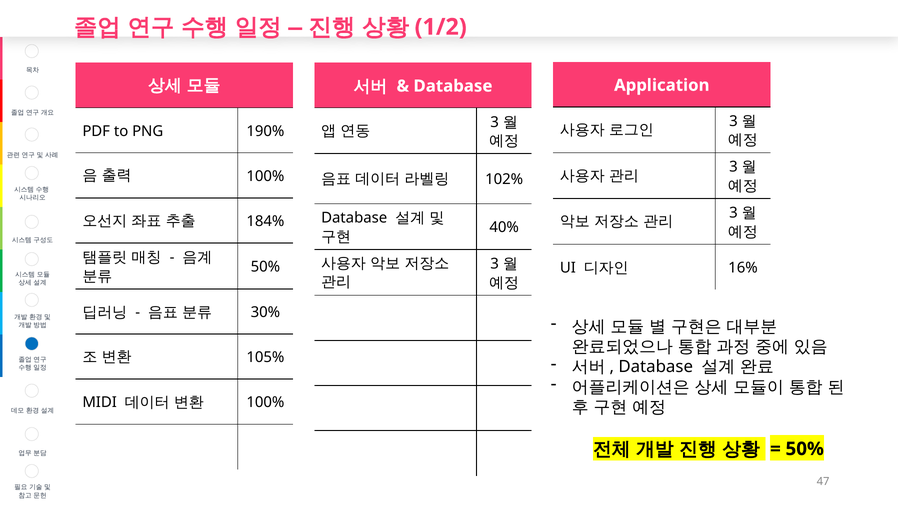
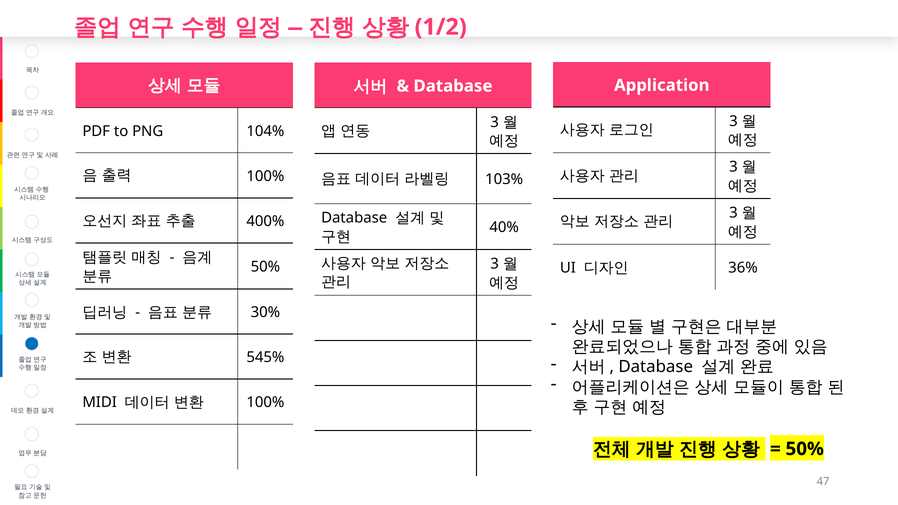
190%: 190% -> 104% (265, 131)
102%: 102% -> 103% (504, 179)
184%: 184% -> 400% (265, 221)
16%: 16% -> 36% (743, 268)
105%: 105% -> 545% (265, 358)
